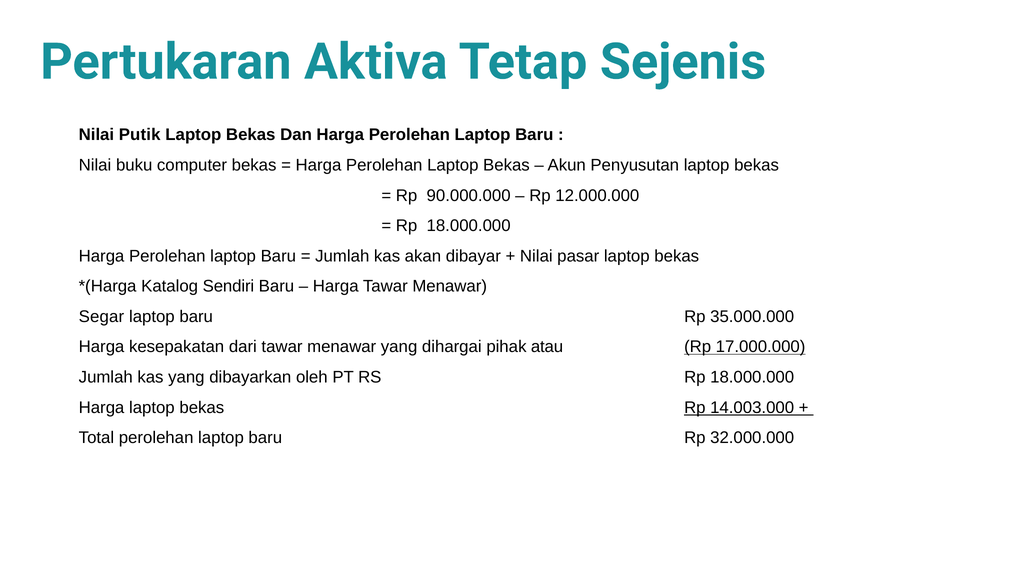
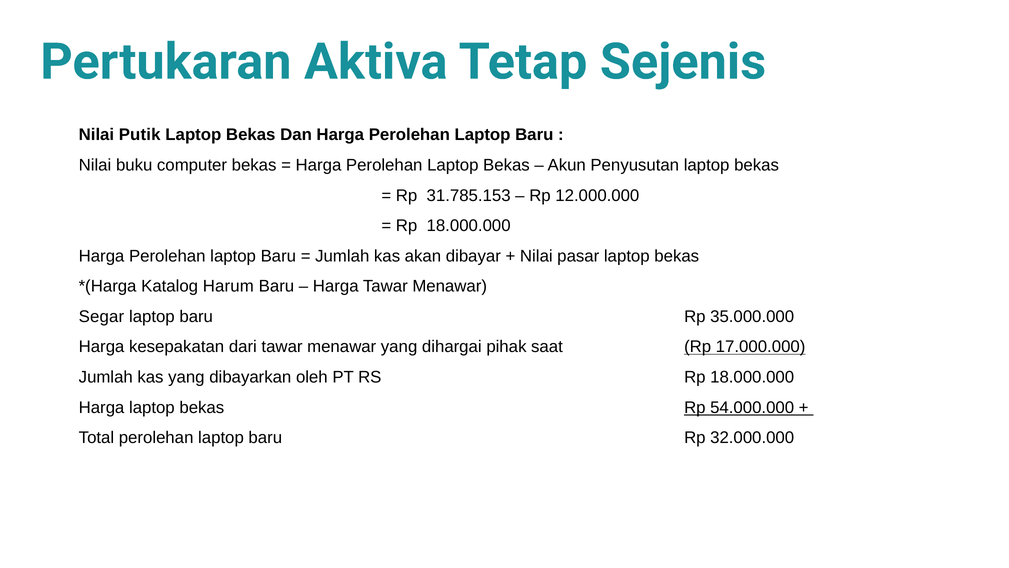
90.000.000: 90.000.000 -> 31.785.153 (469, 195)
Sendiri: Sendiri -> Harum (228, 286)
atau: atau -> saat (547, 347)
14.003.000: 14.003.000 -> 54.000.000 (752, 407)
